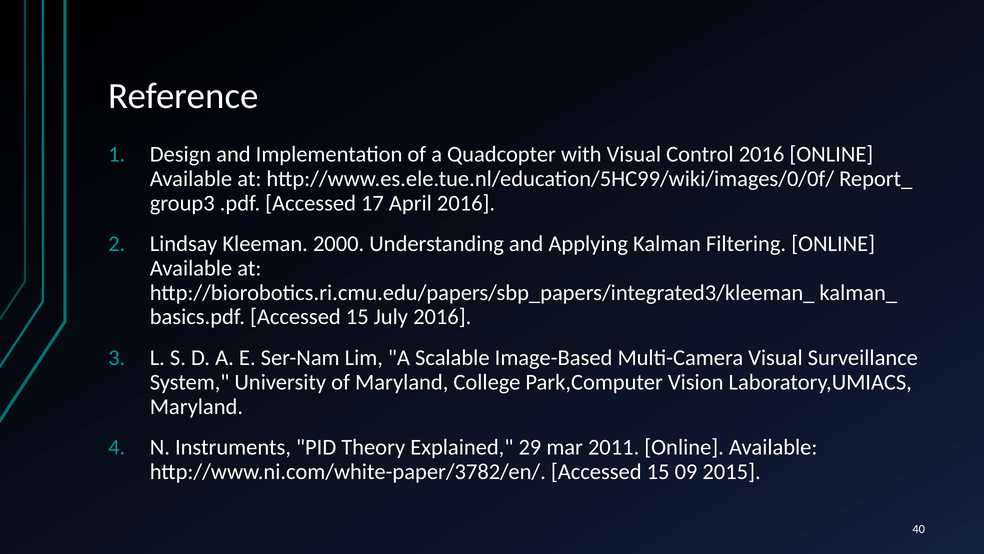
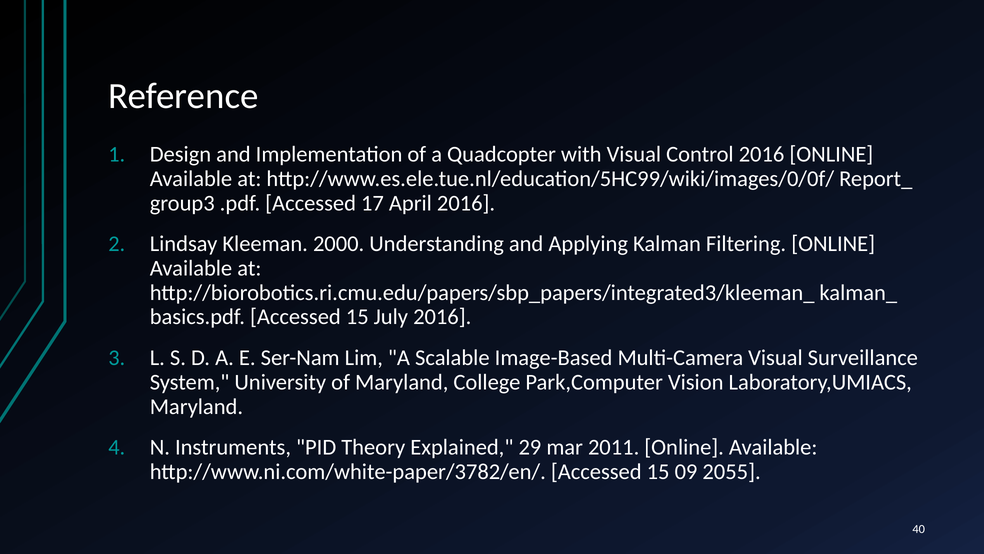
2015: 2015 -> 2055 (732, 471)
